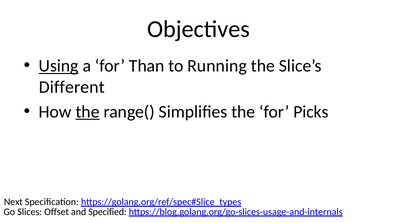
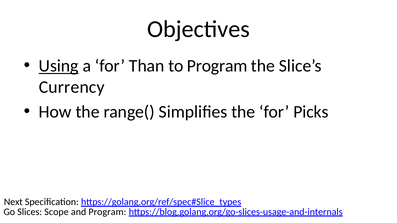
to Running: Running -> Program (217, 66)
Different: Different -> Currency (72, 87)
the underline: present -> none (88, 112)
Offset: Offset -> Scope (57, 212)
and Specified: Specified -> Program (107, 212)
